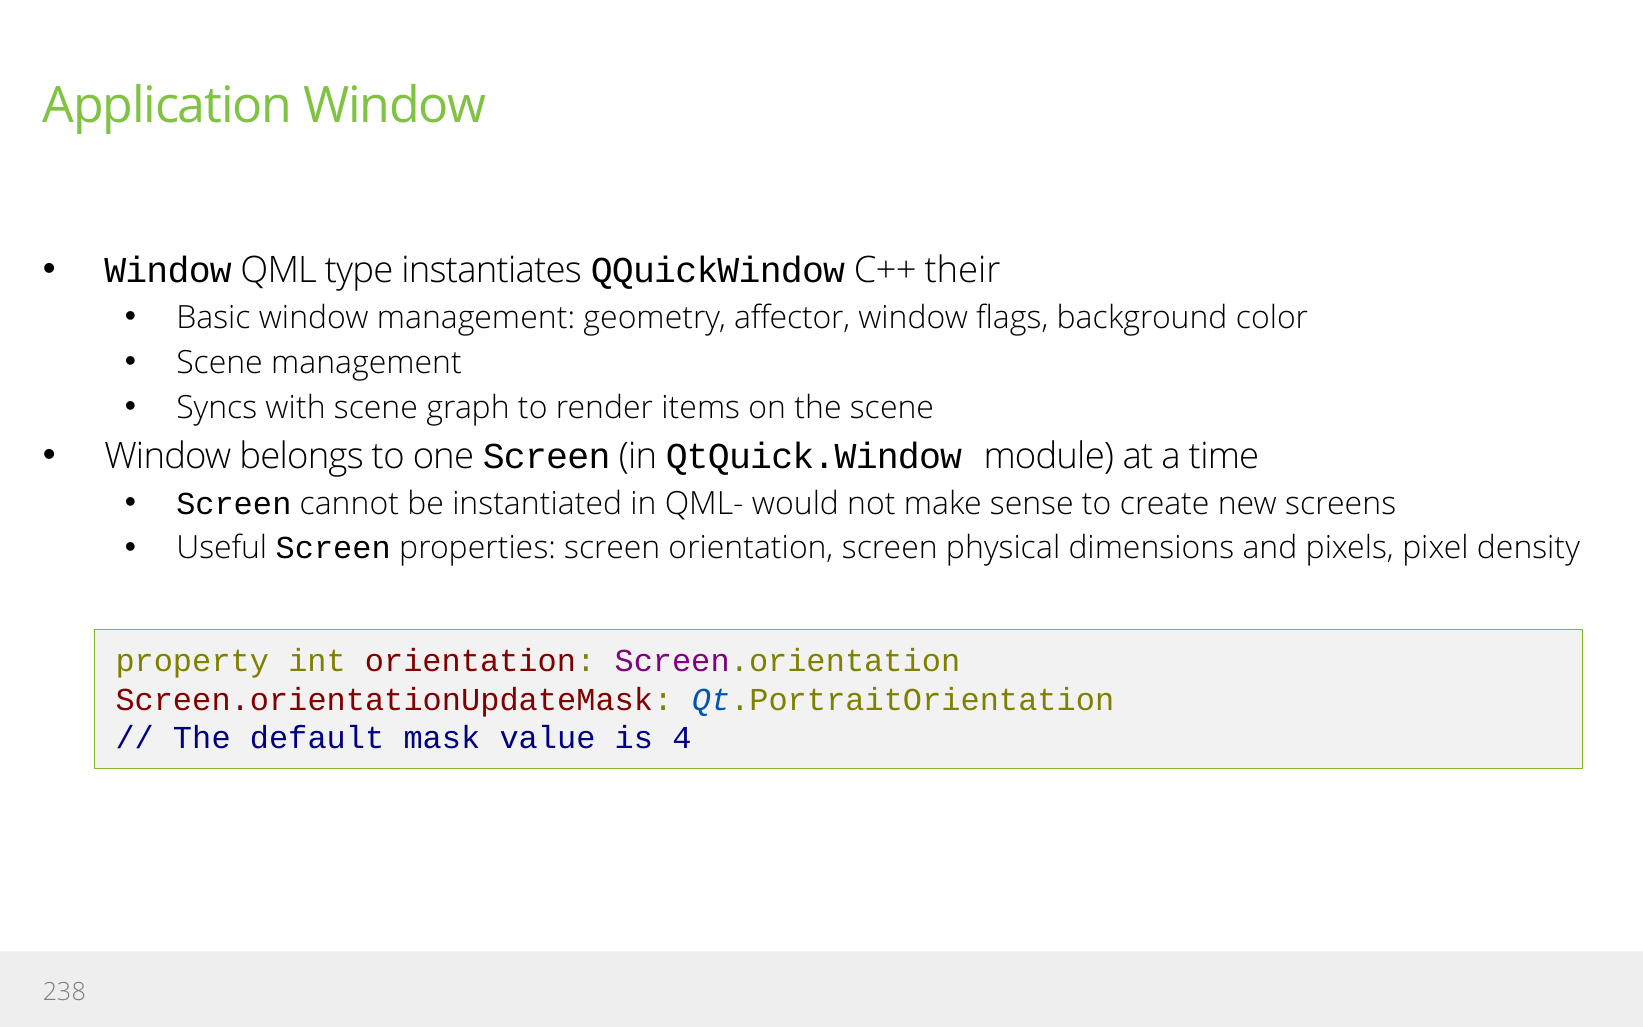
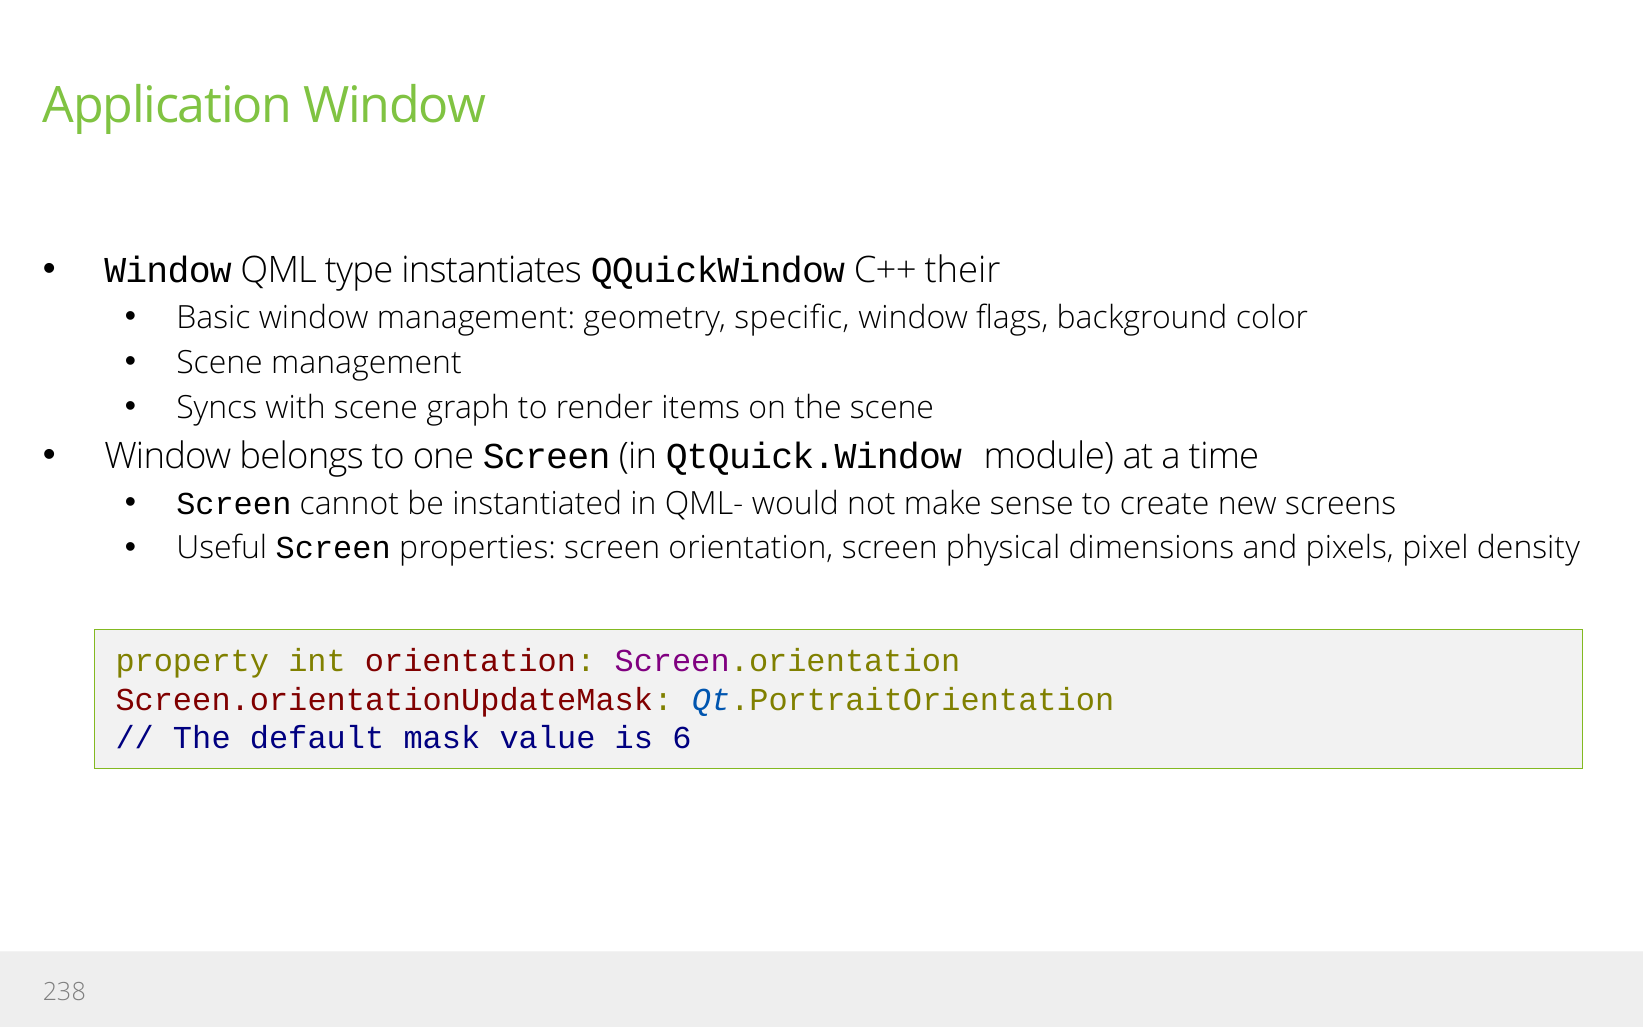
affector: affector -> specific (792, 318)
4: 4 -> 6 (682, 738)
